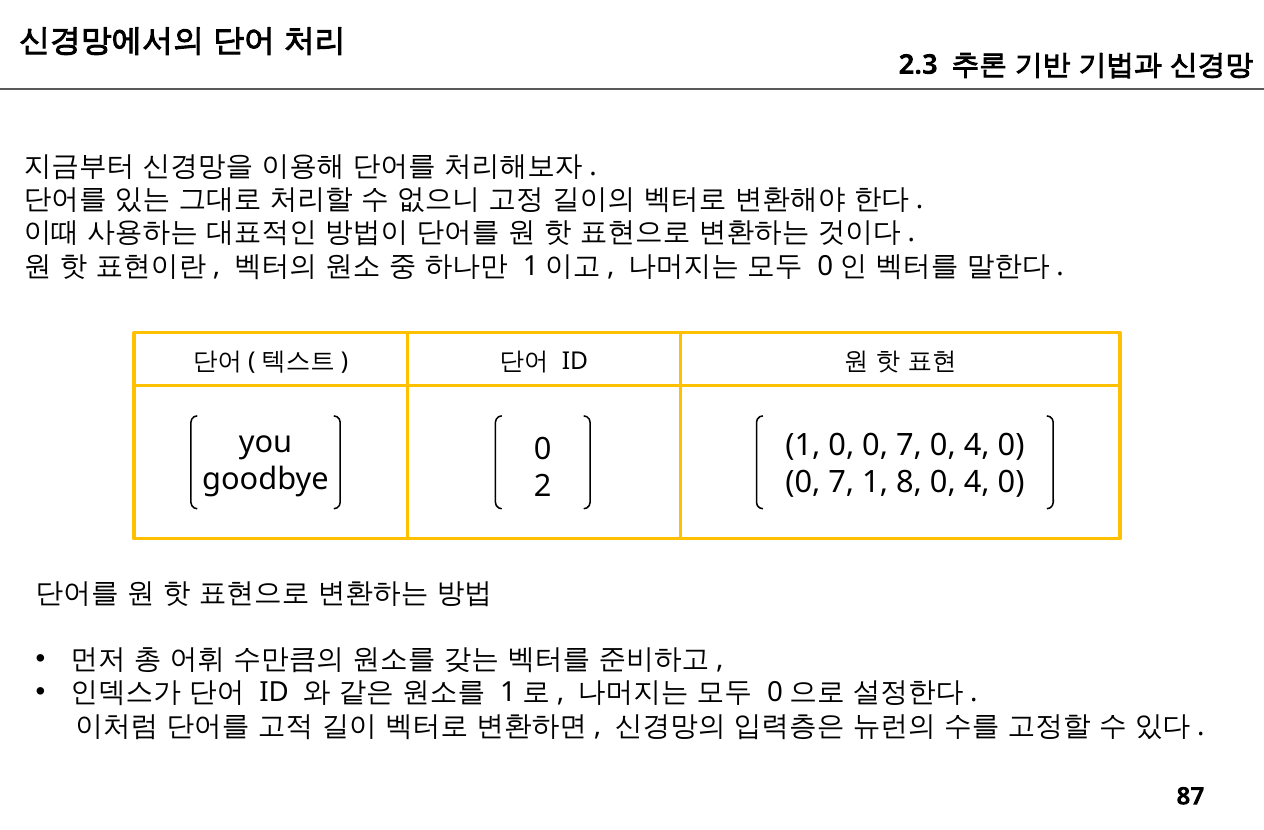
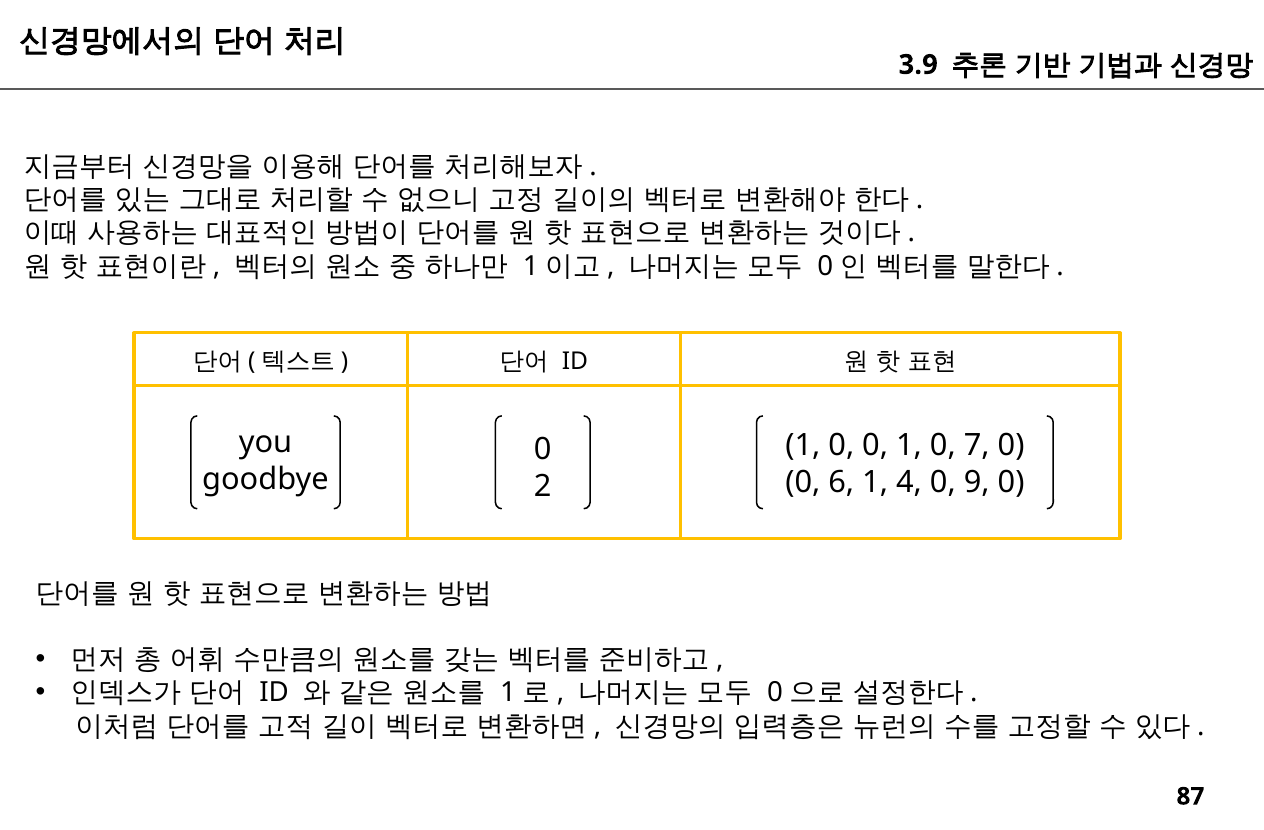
2.3: 2.3 -> 3.9 (918, 65)
1 0 0 7: 7 -> 1 (909, 446)
4: 4 -> 7 (977, 446)
7: 7 -> 6 (841, 483)
8: 8 -> 4 (909, 483)
4: 4 -> 9 (977, 483)
